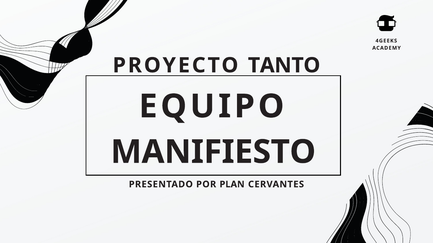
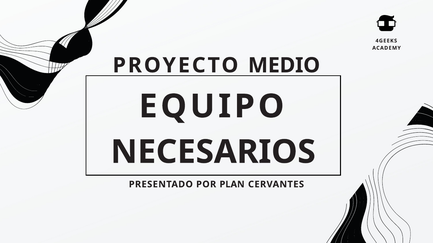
TANTO: TANTO -> MEDIO (284, 65)
MANIFIESTO: MANIFIESTO -> NECESARIOS (213, 152)
